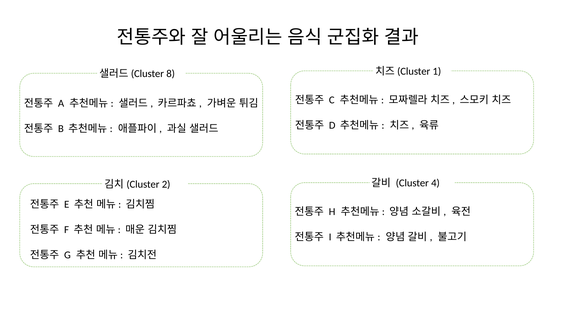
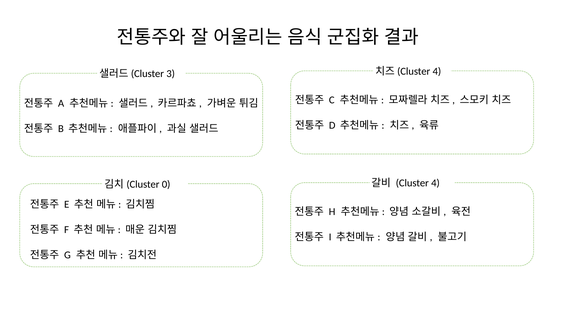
8: 8 -> 3 (171, 74)
1: 1 -> 4 (437, 71)
2: 2 -> 0 (166, 184)
